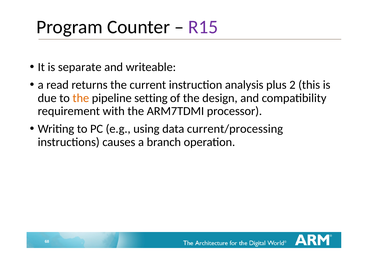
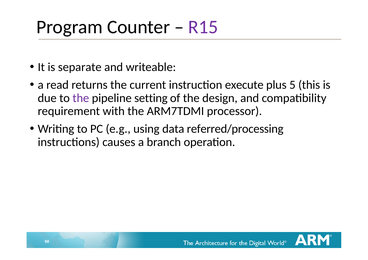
analysis: analysis -> execute (244, 85)
2: 2 -> 5 (292, 85)
the colour: orange -> purple (81, 98)
current/processing: current/processing -> referred/processing (235, 129)
